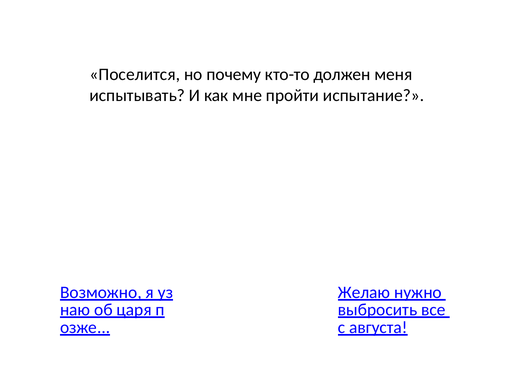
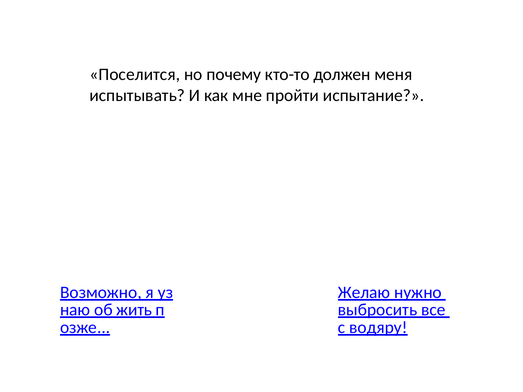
царя: царя -> жить (134, 310)
августа: августа -> водяру (378, 327)
